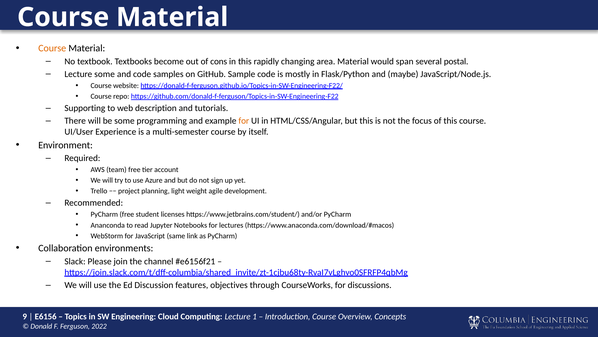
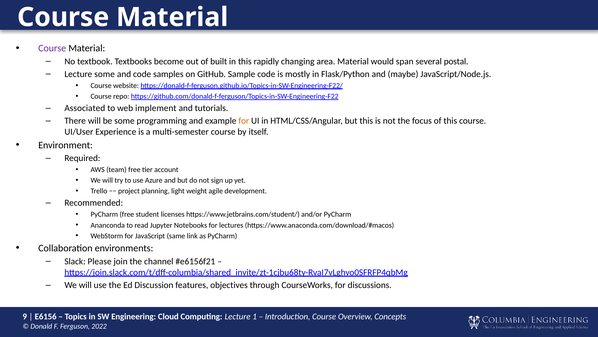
Course colour: orange -> purple (52, 48)
cons: cons -> built (219, 61)
Supporting: Supporting -> Associated (85, 108)
description: description -> implement (156, 108)
